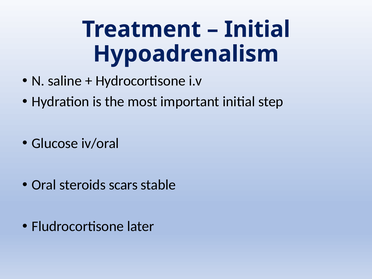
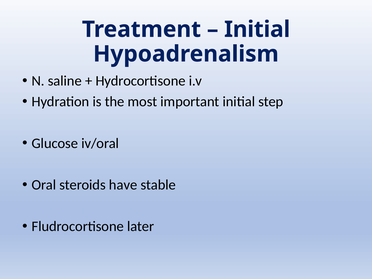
scars: scars -> have (123, 185)
